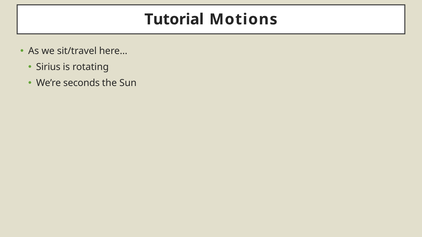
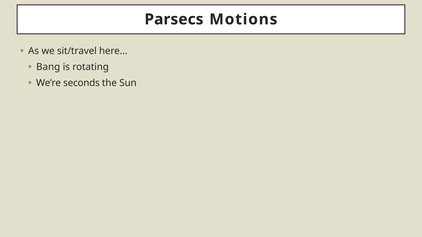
Tutorial: Tutorial -> Parsecs (174, 19)
Sirius: Sirius -> Bang (48, 67)
